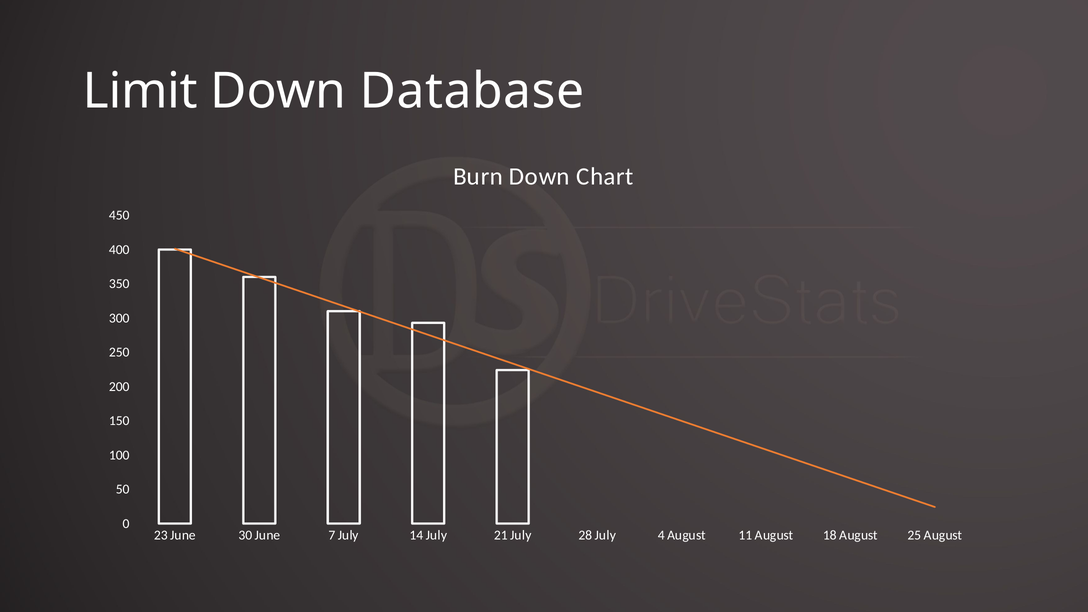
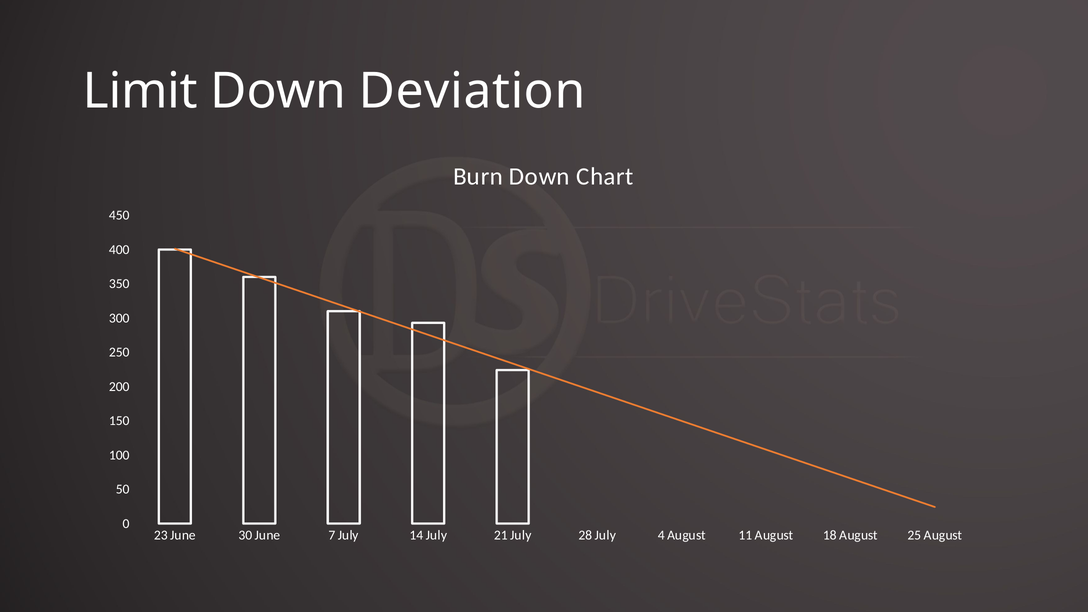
Database: Database -> Deviation (472, 91)
